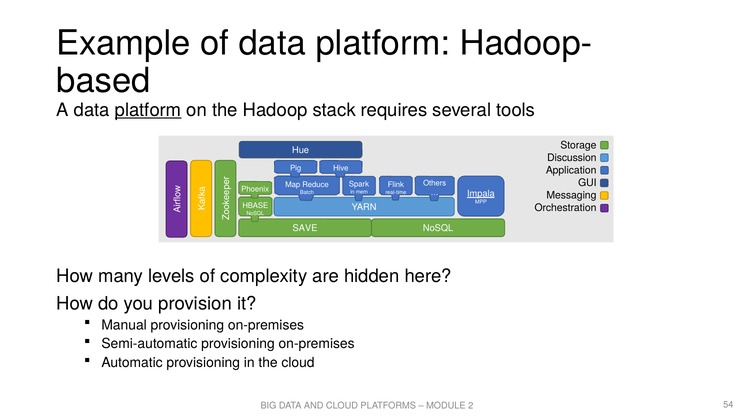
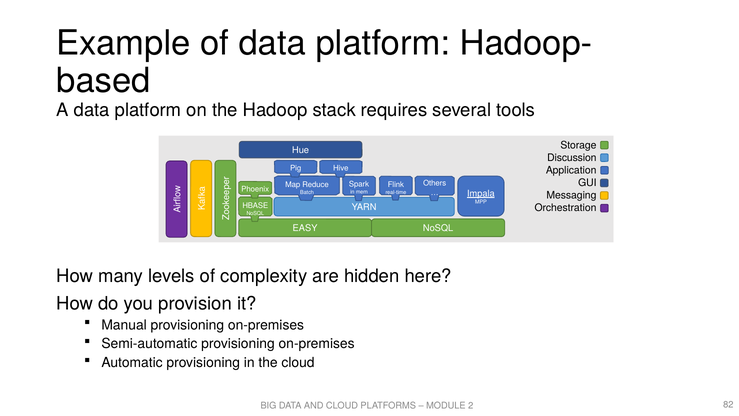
platform underline: present -> none (148, 110)
SAVE: SAVE -> EASY (305, 228)
54: 54 -> 82 (728, 404)
